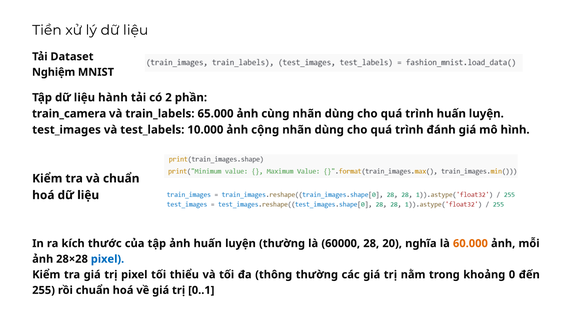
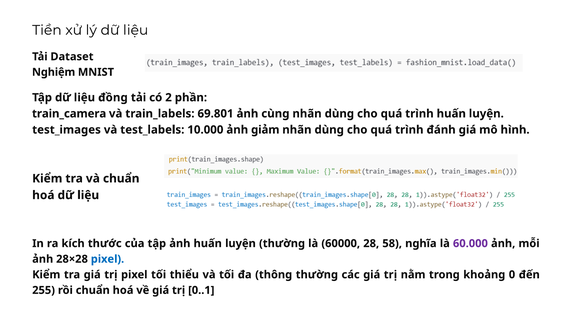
hành: hành -> đồng (113, 97)
65.000: 65.000 -> 69.801 (216, 114)
cộng: cộng -> giảm (265, 130)
20: 20 -> 58 (392, 243)
60.000 colour: orange -> purple (470, 243)
